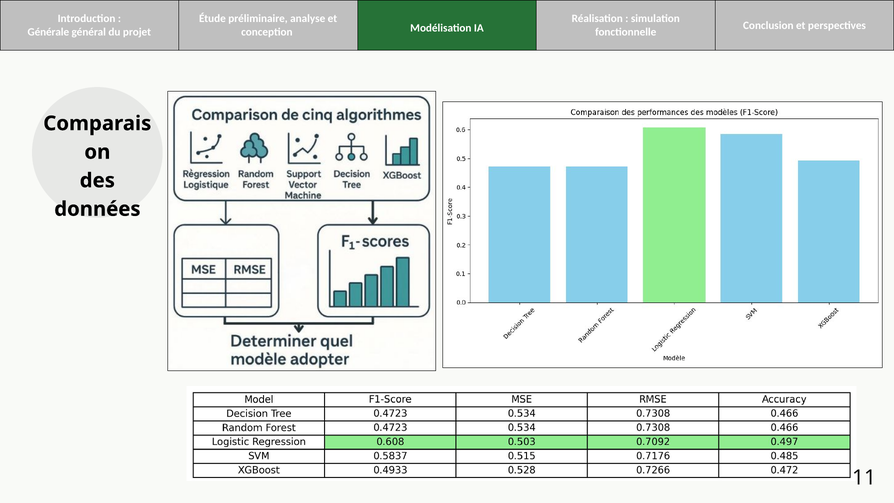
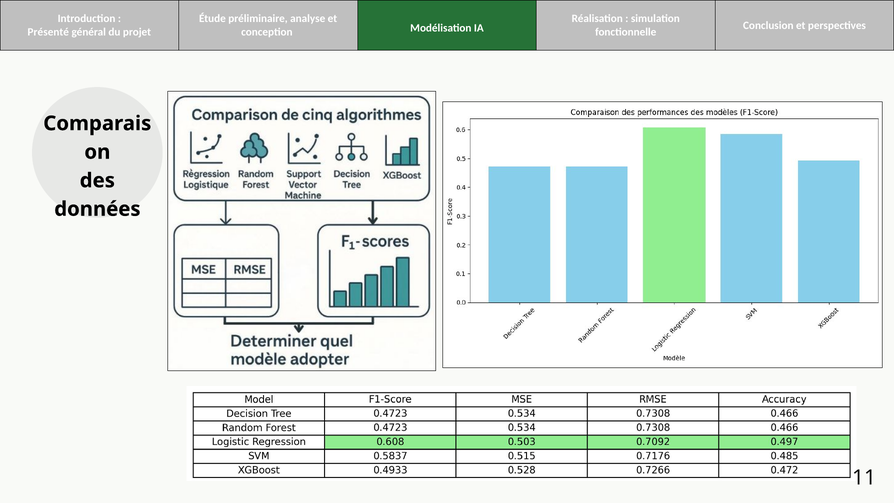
Générale: Générale -> Présenté (48, 32)
